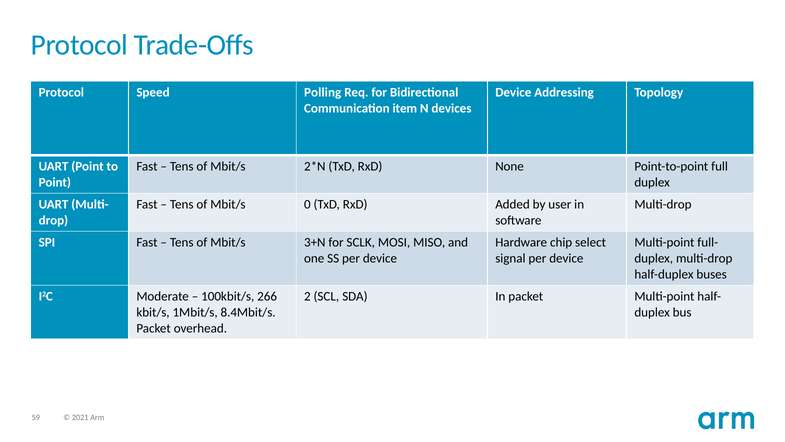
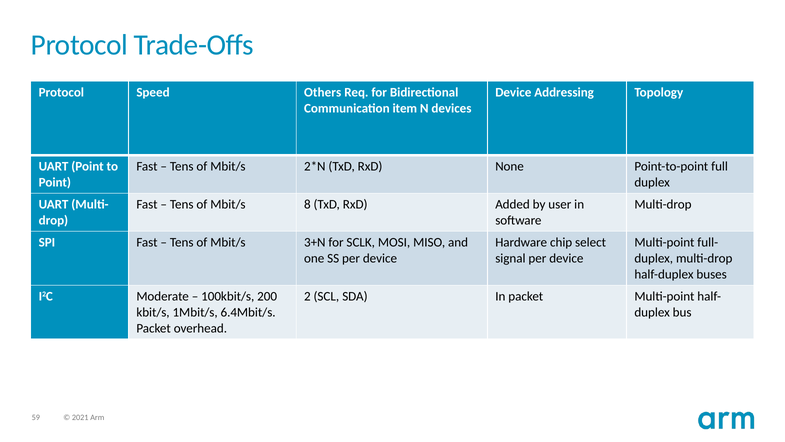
Polling: Polling -> Others (323, 92)
0: 0 -> 8 (307, 204)
266: 266 -> 200 (267, 296)
8.4Mbit/s: 8.4Mbit/s -> 6.4Mbit/s (248, 312)
